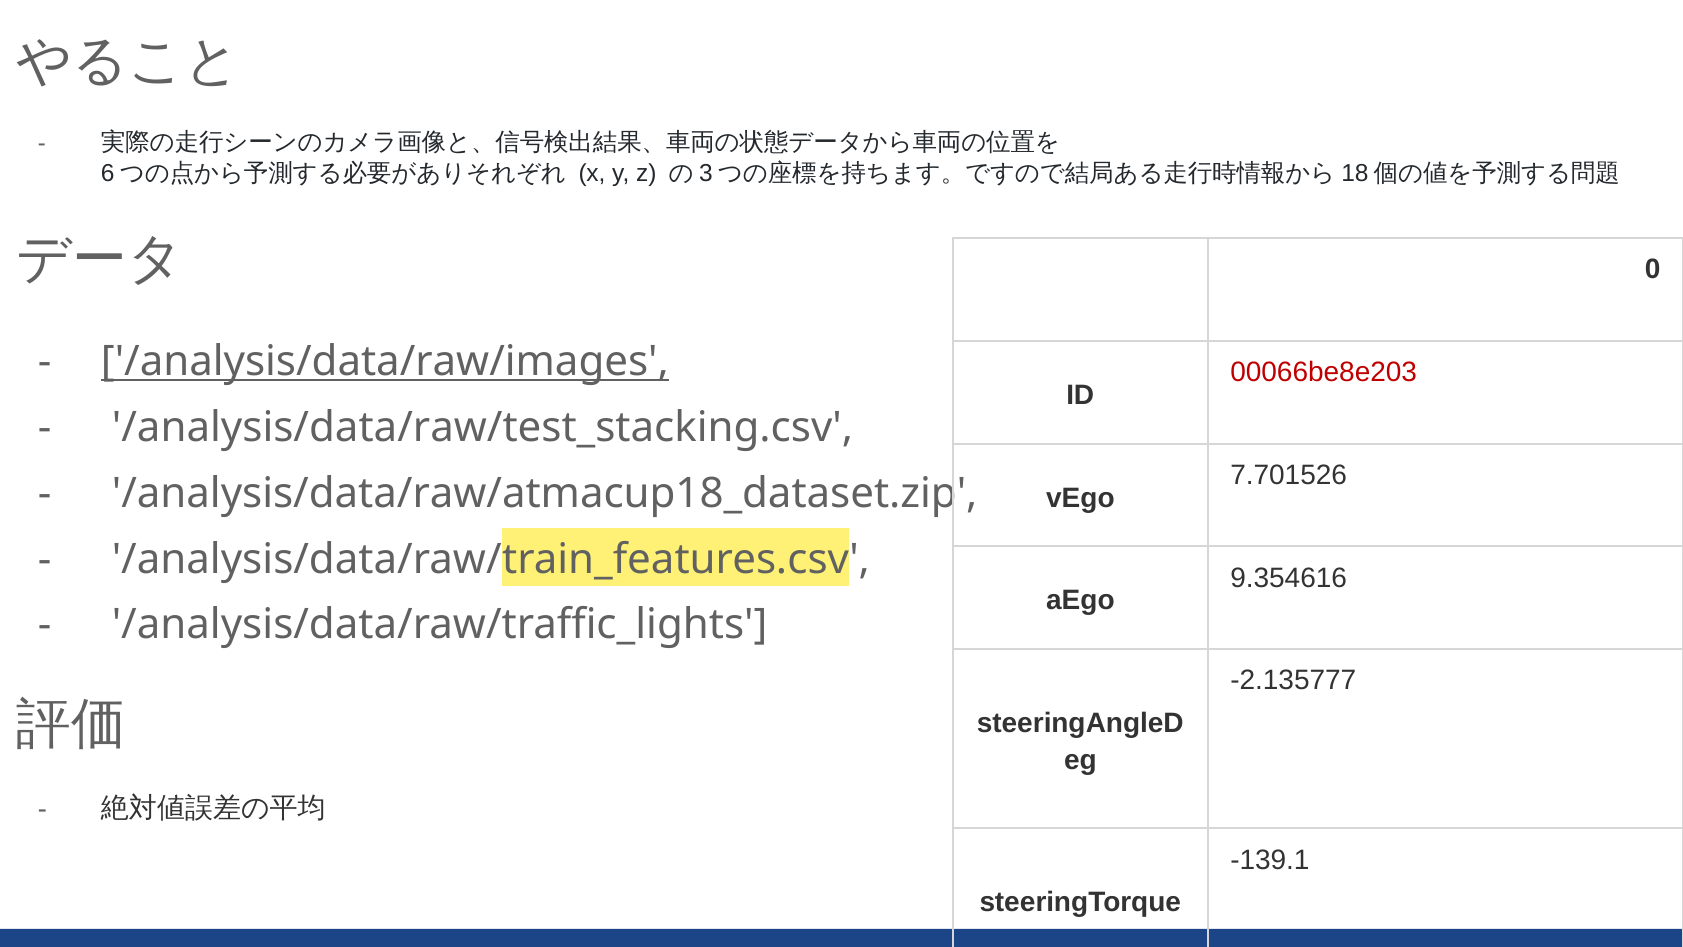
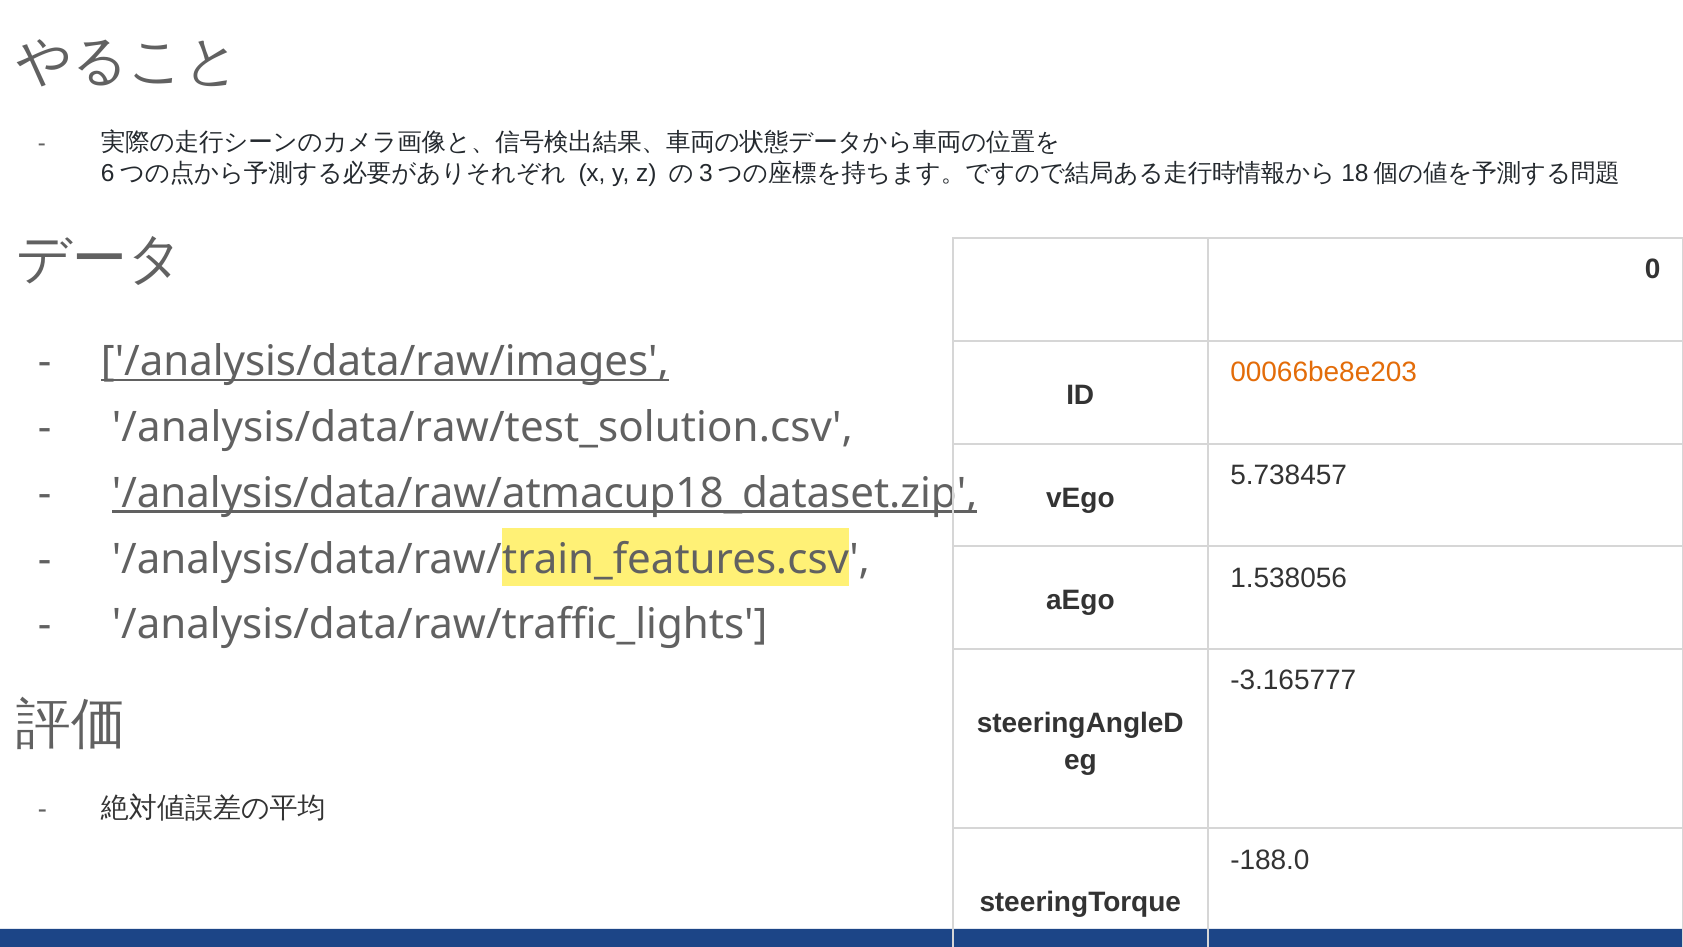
00066be8e203 colour: red -> orange (1324, 372)
/analysis/data/raw/test_stacking.csv: /analysis/data/raw/test_stacking.csv -> /analysis/data/raw/test_solution.csv (482, 428)
7.701526: 7.701526 -> 5.738457 (1289, 475)
/analysis/data/raw/atmacup18_dataset.zip underline: none -> present (545, 493)
9.354616: 9.354616 -> 1.538056 (1289, 578)
-2.135777: -2.135777 -> -3.165777 (1293, 680)
-139.1: -139.1 -> -188.0 (1270, 860)
